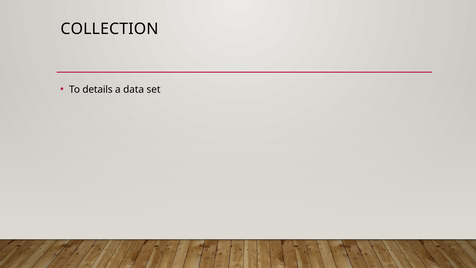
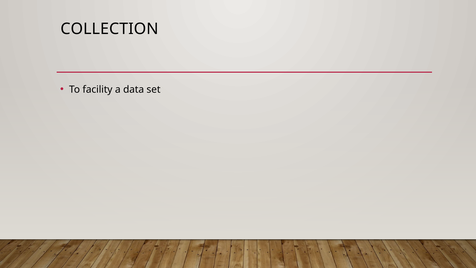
details: details -> facility (98, 90)
